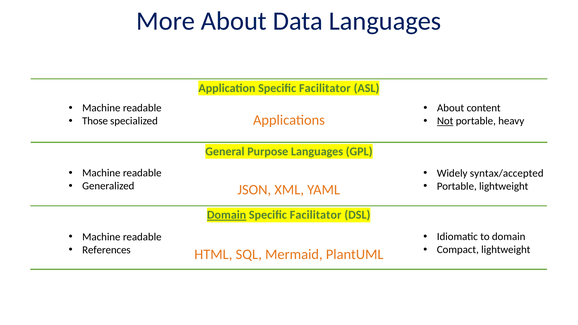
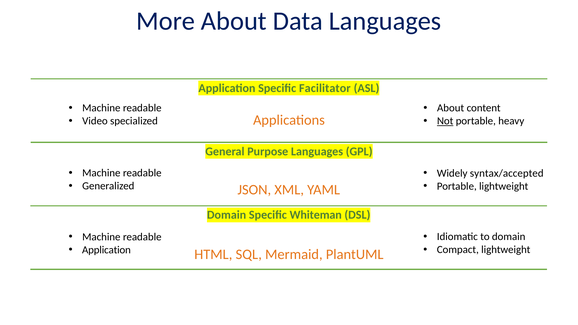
Those: Those -> Video (95, 121)
Domain underline: present -> none (227, 215)
Facilitator: Facilitator -> Whiteman (316, 215)
References: References -> Application (106, 250)
